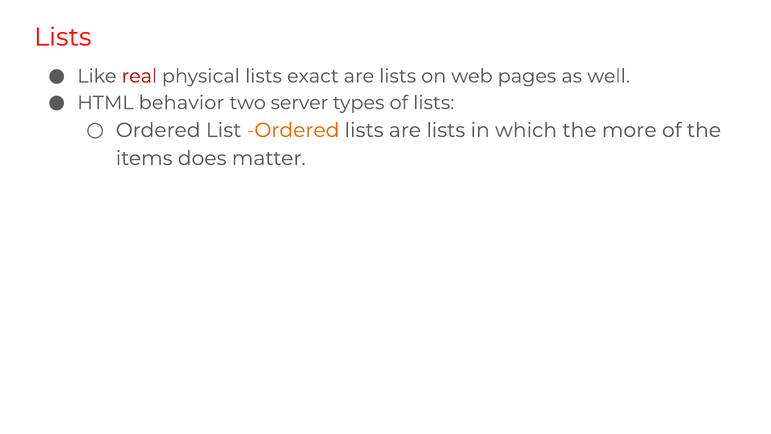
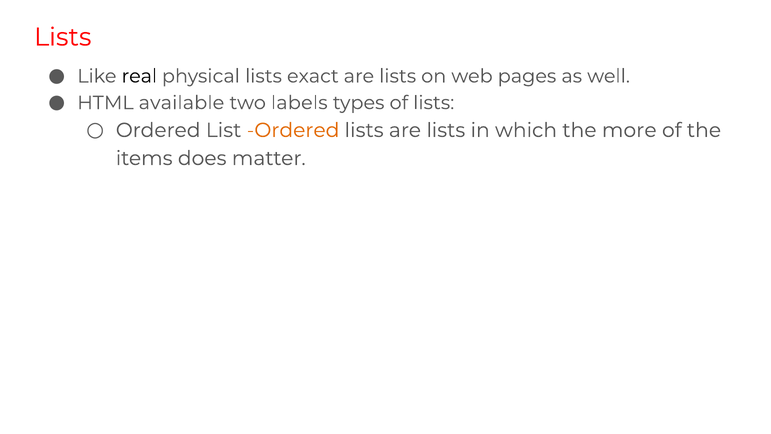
real colour: red -> black (139, 76)
behavior: behavior -> available (181, 103)
server: server -> labels (299, 103)
